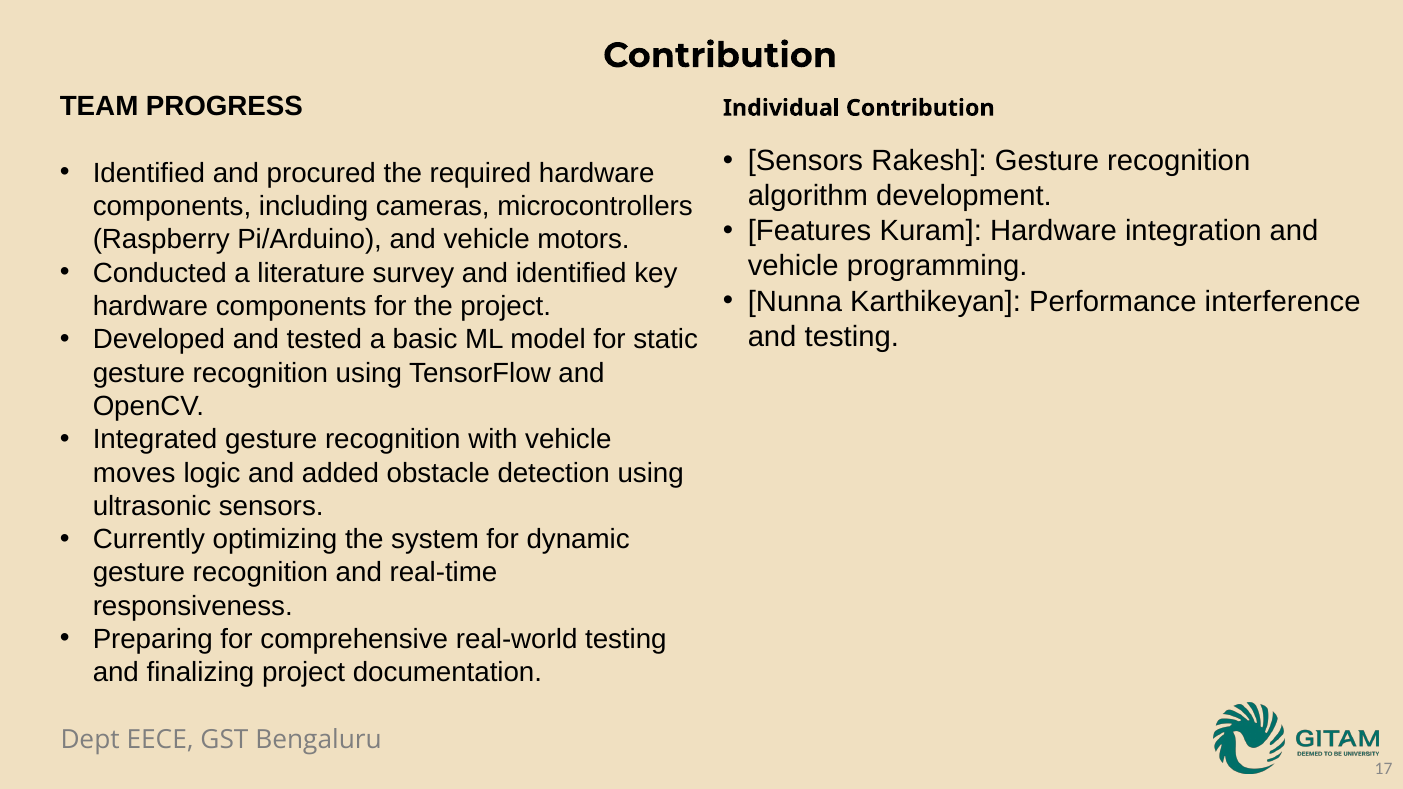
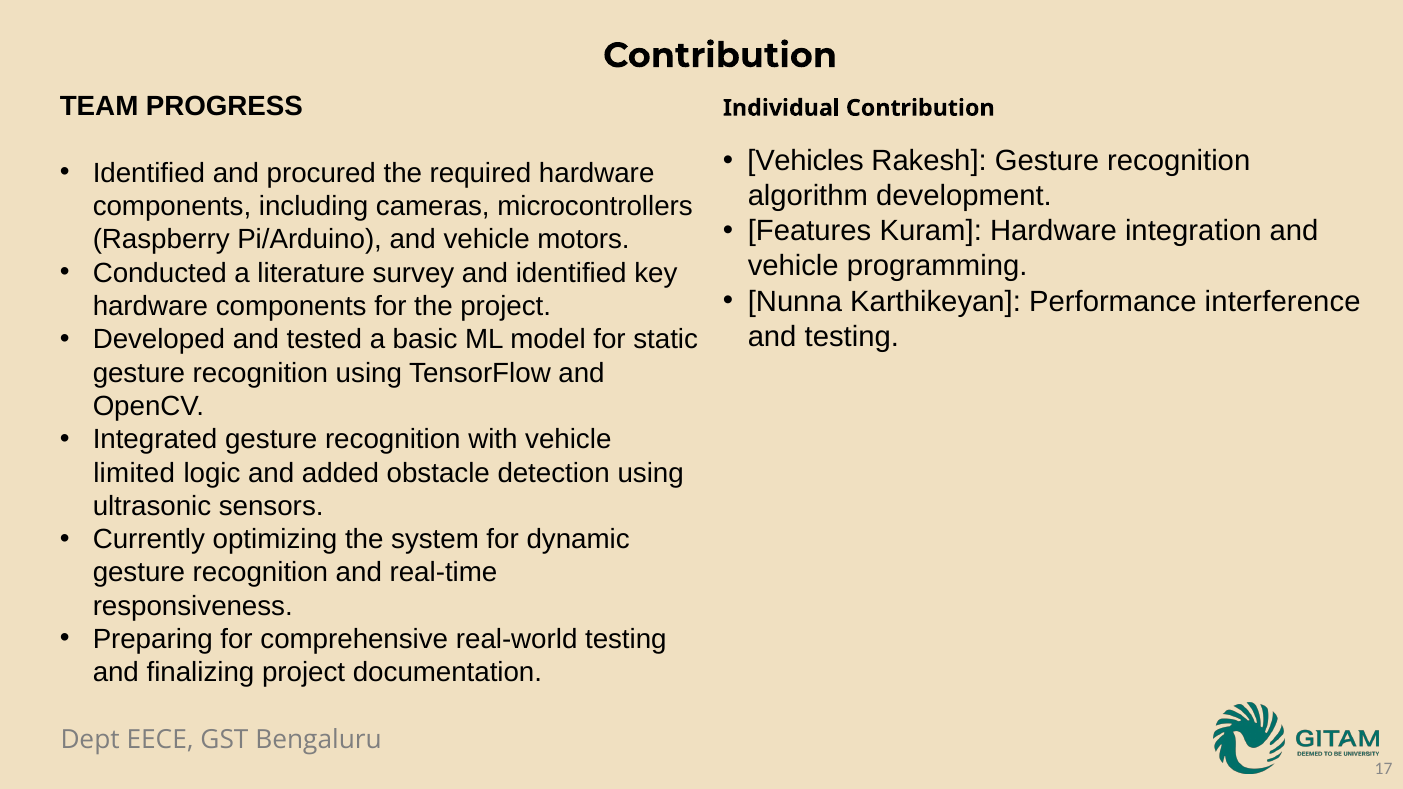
Sensors: Sensors -> Vehicles (806, 161)
moves: moves -> limited (134, 473)
